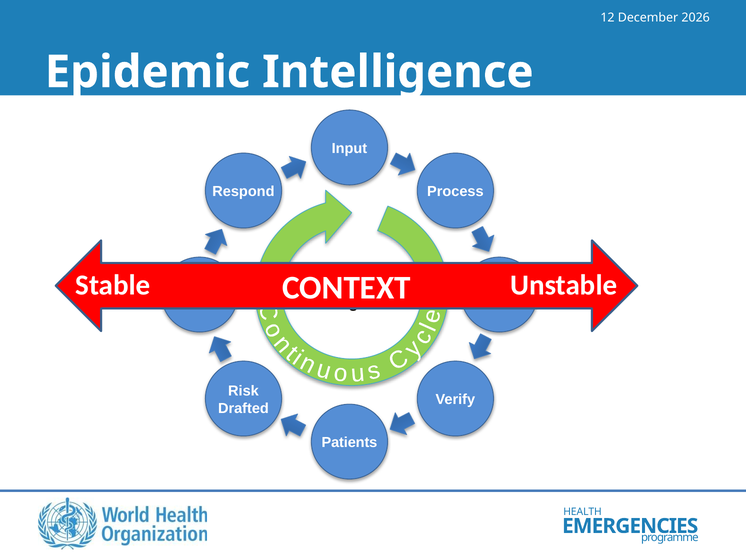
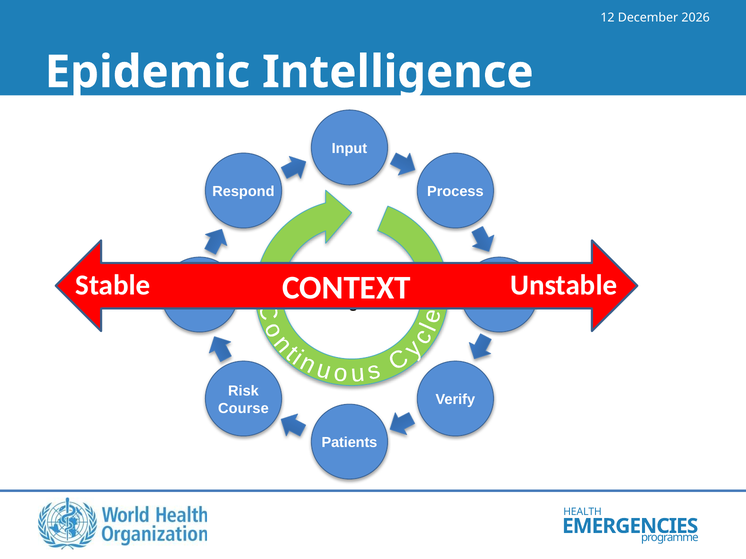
Drafted: Drafted -> Course (243, 409)
